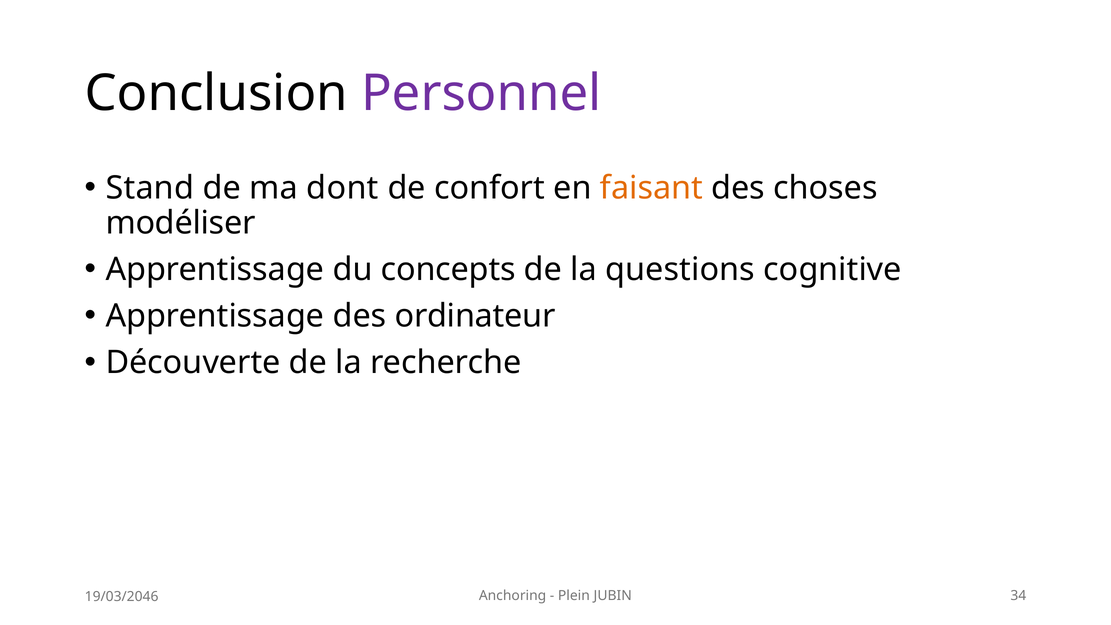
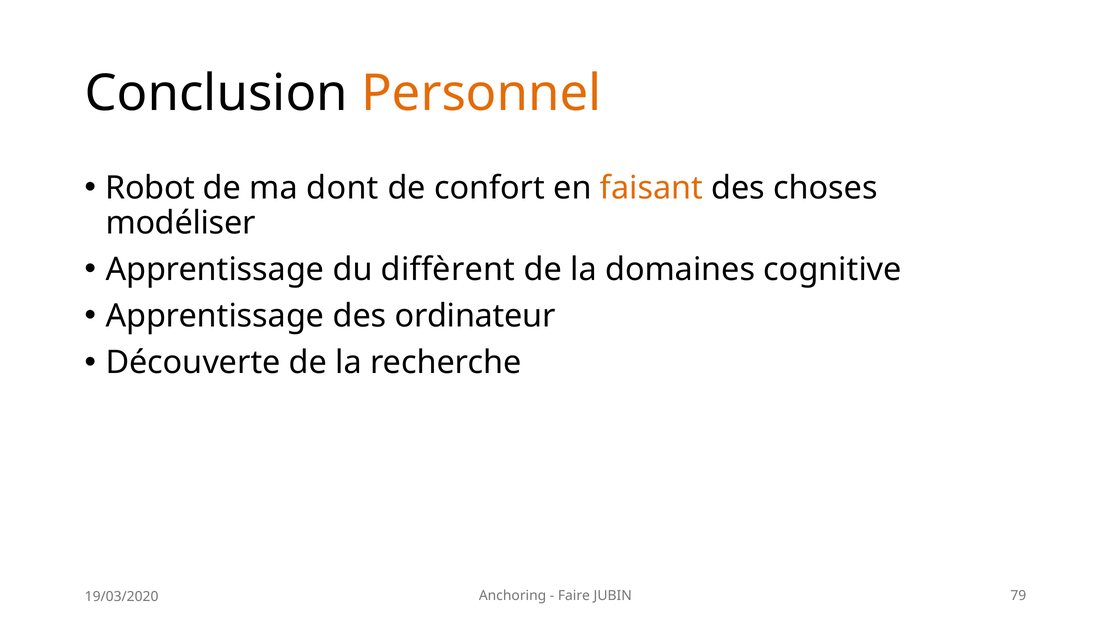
Personnel colour: purple -> orange (481, 93)
Stand: Stand -> Robot (150, 188)
concepts: concepts -> diffèrent (448, 269)
questions: questions -> domaines (680, 269)
Plein: Plein -> Faire (574, 596)
34: 34 -> 79 (1018, 596)
19/03/2046: 19/03/2046 -> 19/03/2020 (122, 597)
